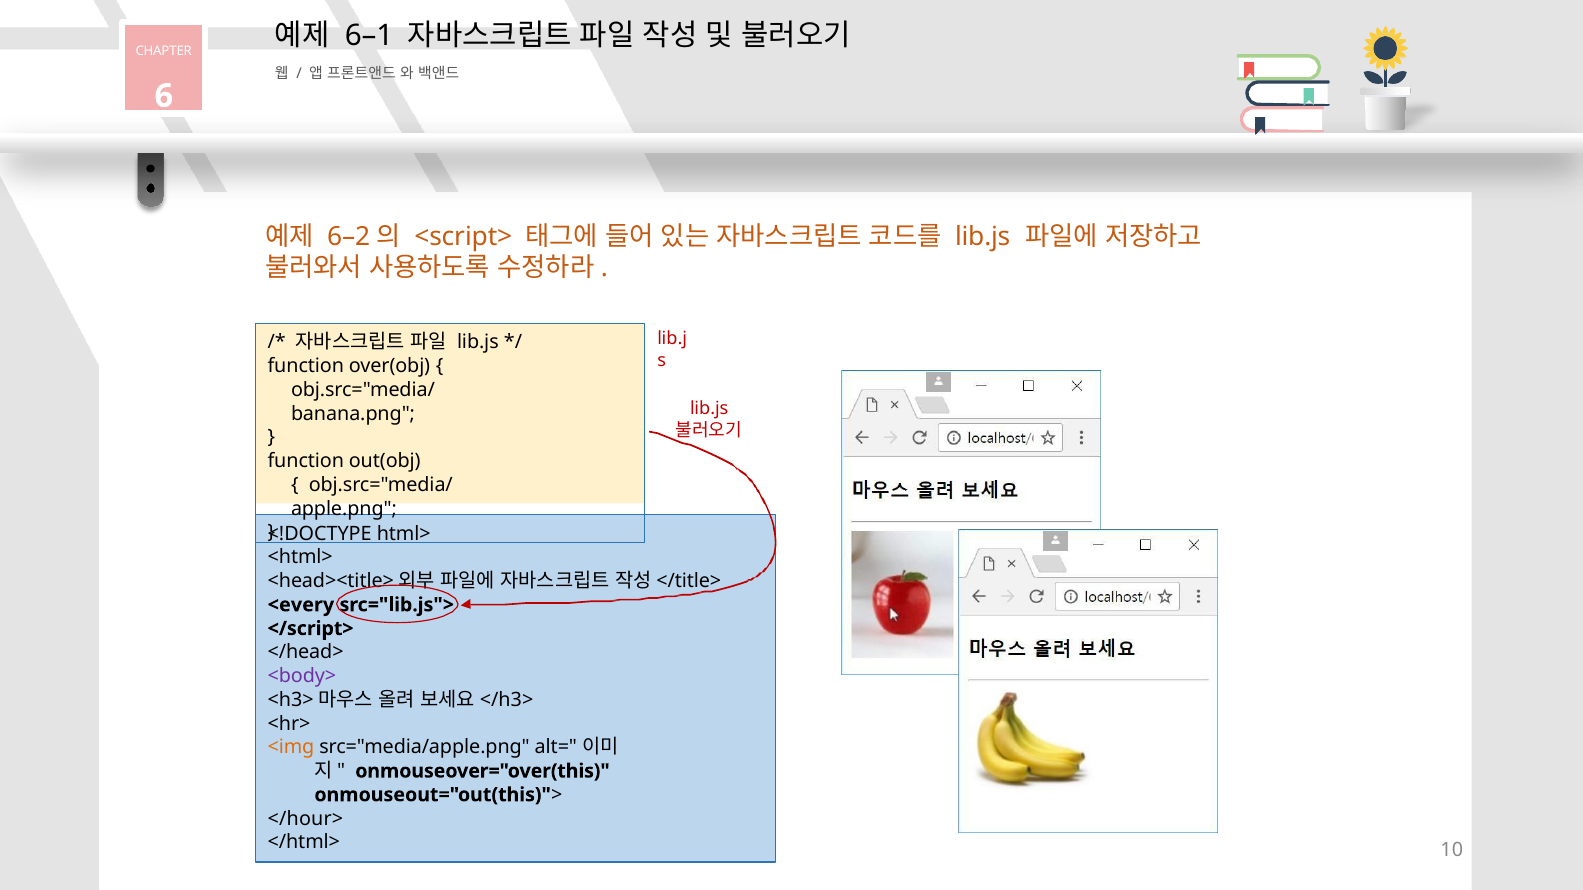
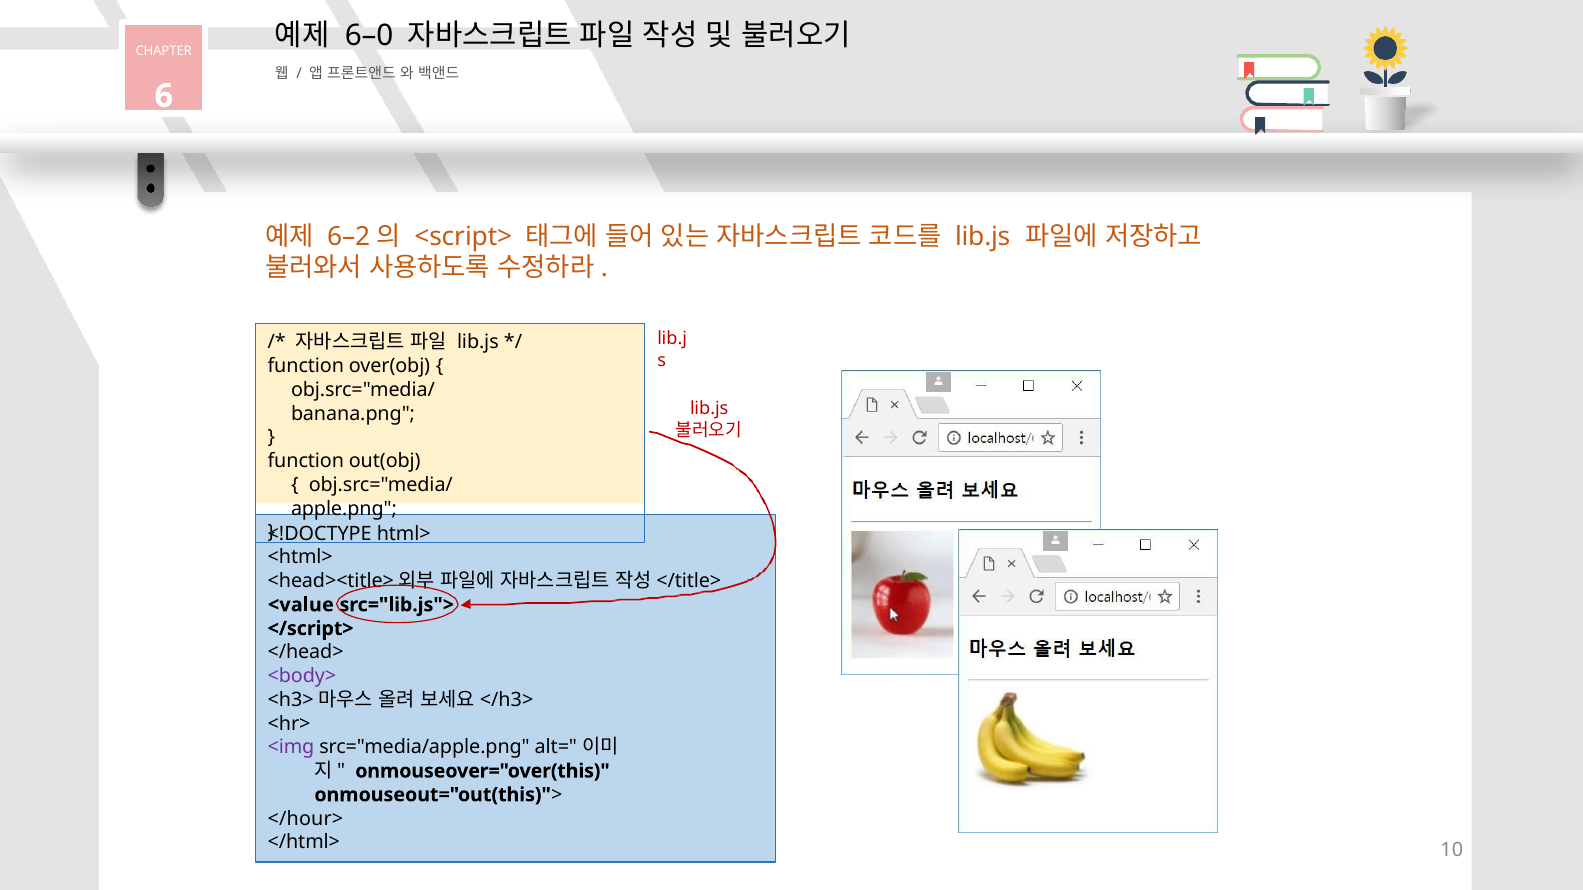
6–1: 6–1 -> 6–0 (369, 35)
<every: <every -> <value (301, 605)
<img colour: orange -> purple (291, 748)
